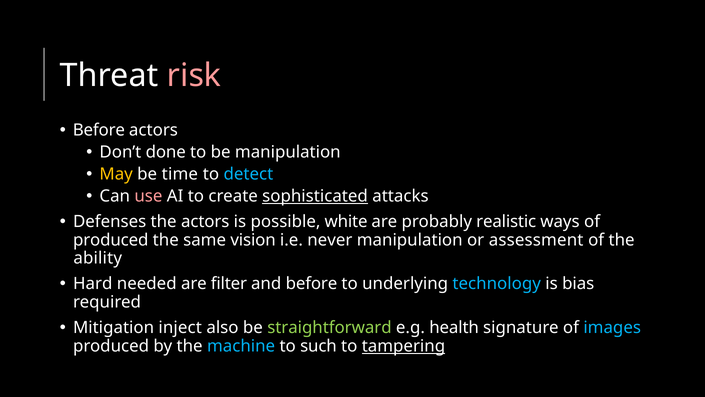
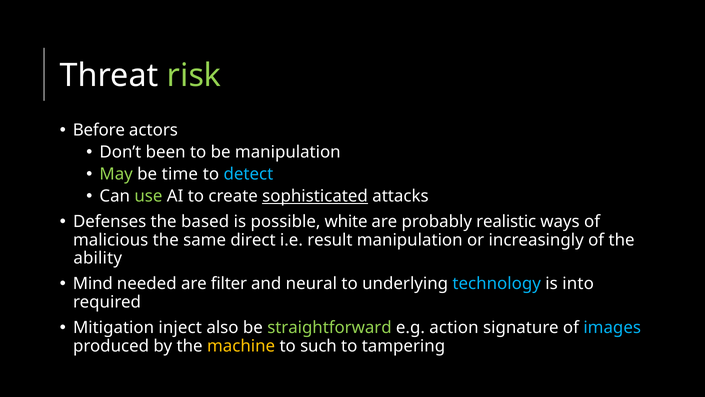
risk colour: pink -> light green (194, 75)
done: done -> been (166, 152)
May colour: yellow -> light green (116, 174)
use colour: pink -> light green (148, 196)
the actors: actors -> based (205, 221)
produced: produced -> malicious (111, 240)
vision: vision -> direct (253, 240)
never: never -> result (330, 240)
assessment: assessment -> increasingly (536, 240)
Hard: Hard -> Mind (93, 284)
and before: before -> neural (311, 284)
bias: bias -> into (578, 284)
health: health -> action (454, 327)
machine colour: light blue -> yellow (241, 346)
tampering underline: present -> none (403, 346)
